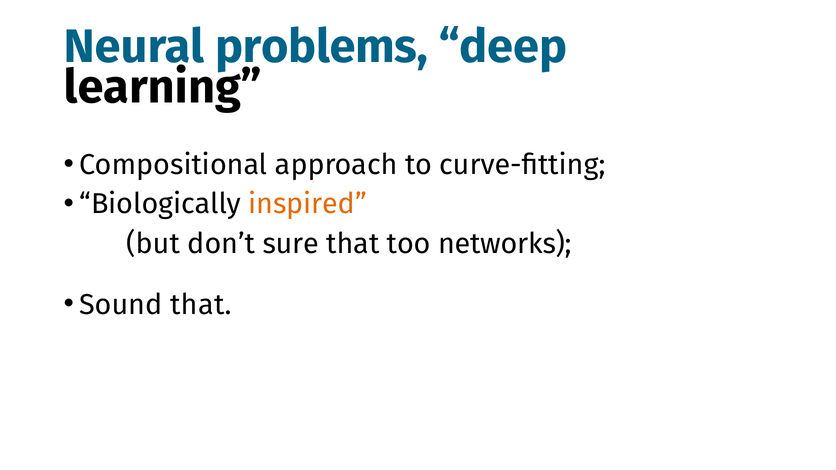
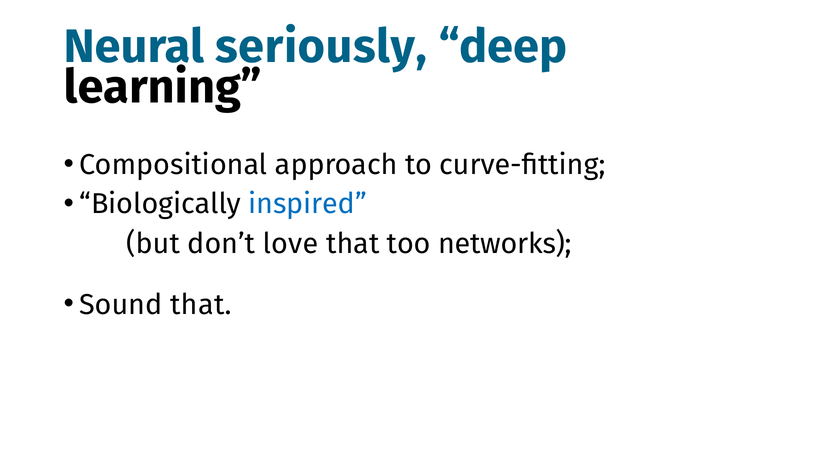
problems: problems -> seriously (321, 47)
inspired colour: orange -> blue (308, 204)
sure: sure -> love (291, 244)
